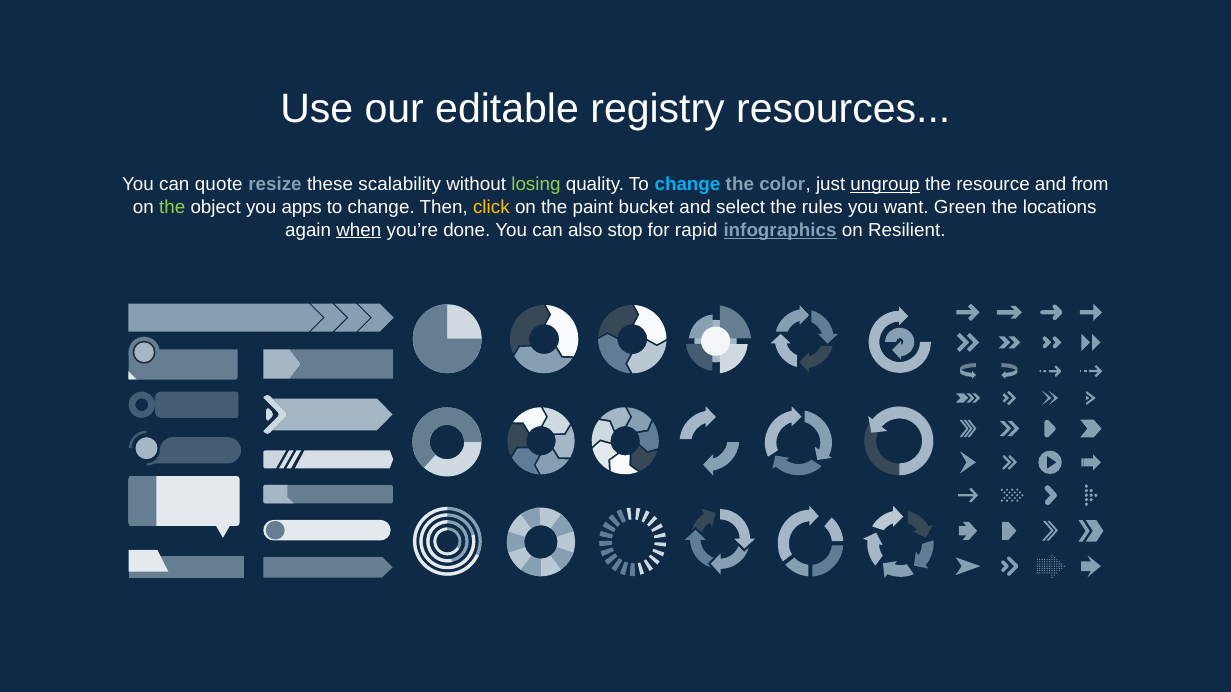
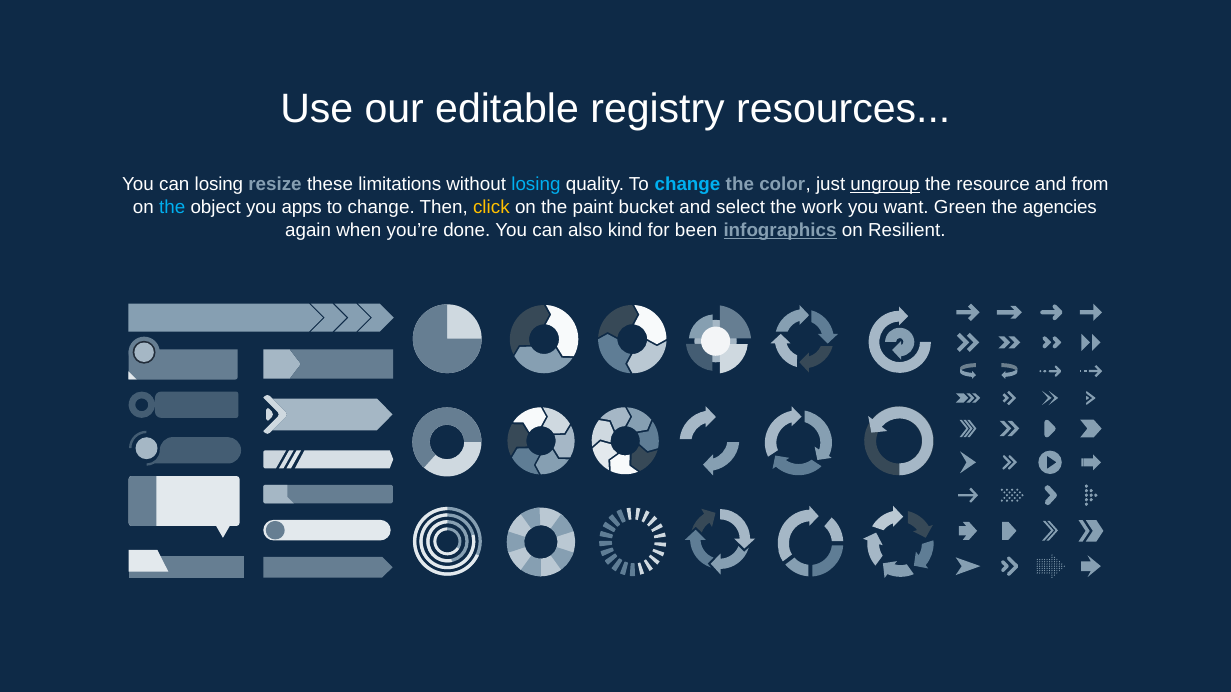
can quote: quote -> losing (219, 185)
scalability: scalability -> limitations (400, 185)
losing colour: light green -> light blue (536, 185)
the colour: light green -> light blue (172, 207)
rules: rules -> work (822, 207)
locations: locations -> agencies (1060, 207)
when underline: present -> none (359, 230)
stop: stop -> kind (625, 230)
rapid: rapid -> been (696, 230)
